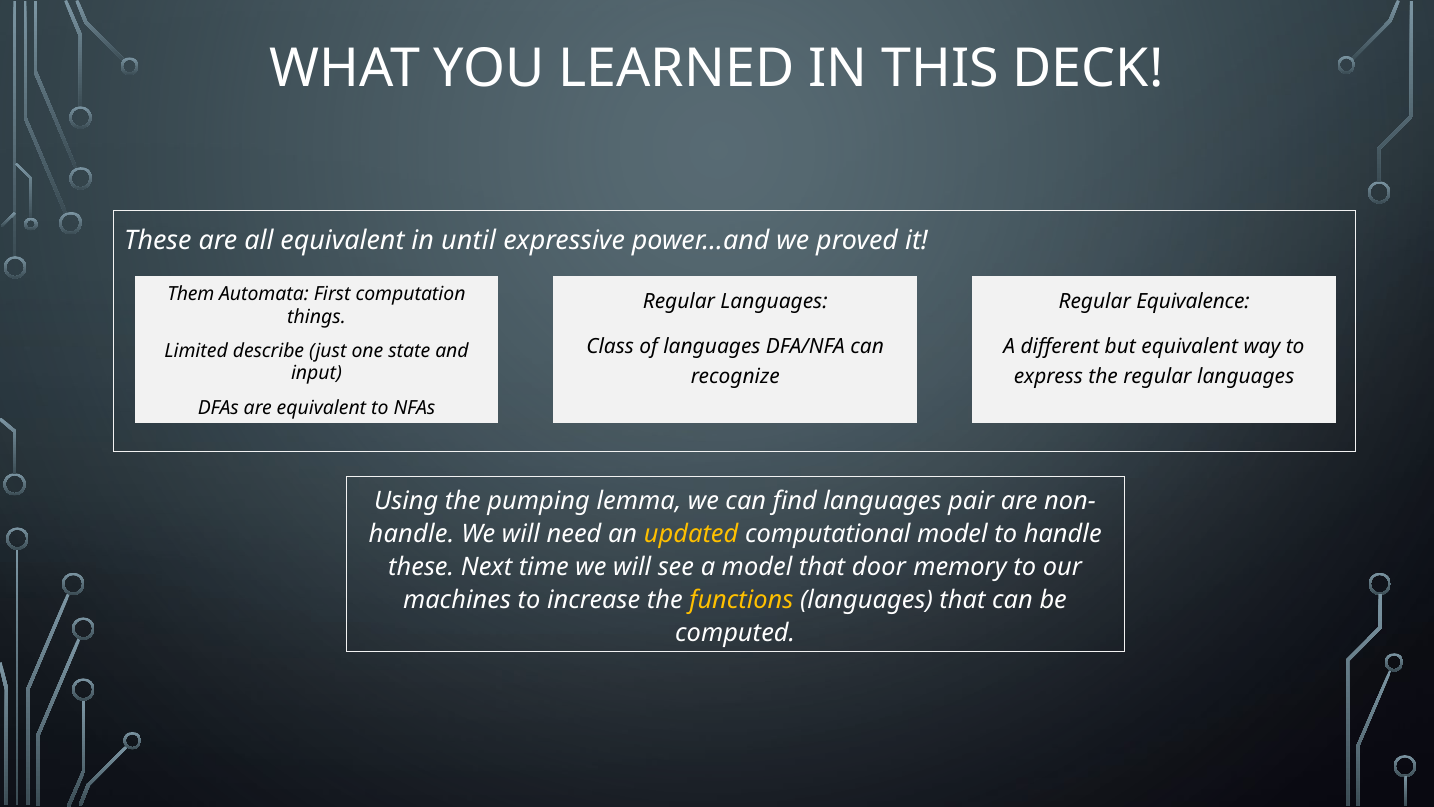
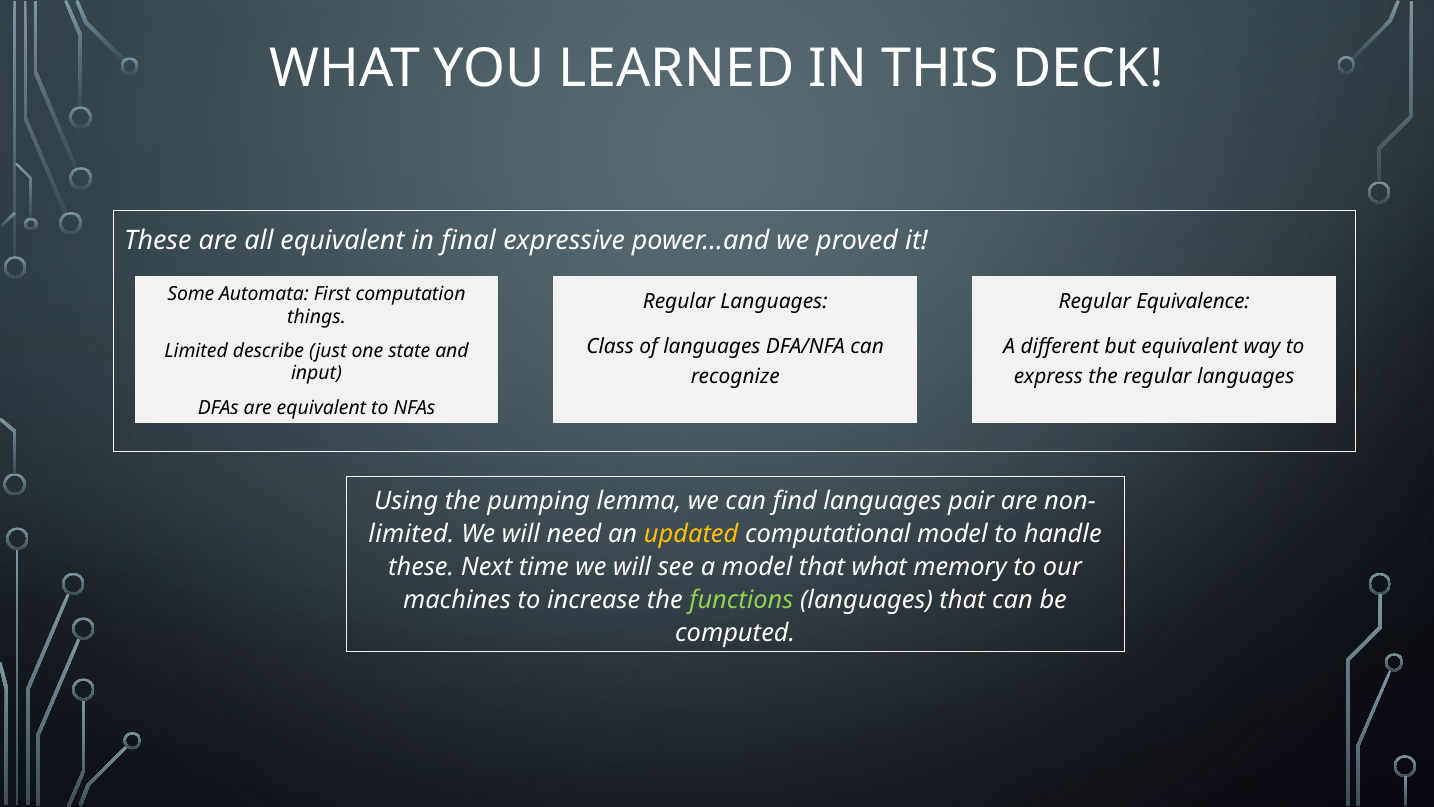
until: until -> final (469, 240)
Them: Them -> Some (191, 294)
handle: handle -> limited (411, 534)
that door: door -> what (879, 567)
functions colour: yellow -> light green (741, 600)
